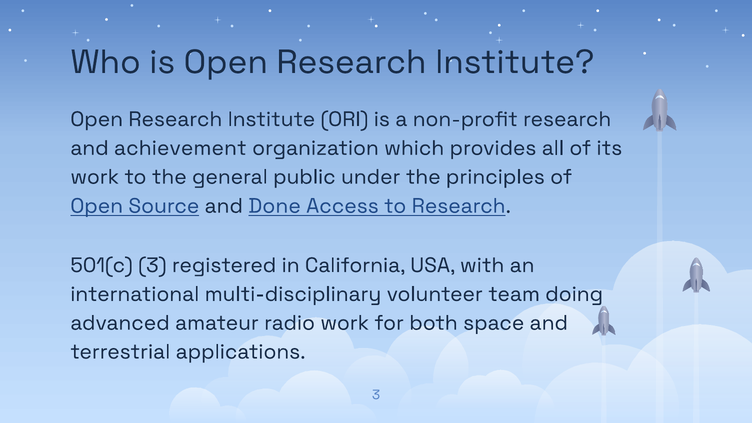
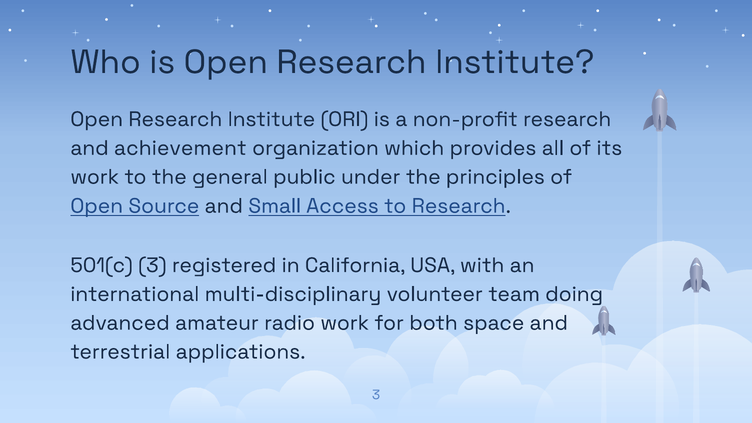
Done: Done -> Small (275, 206)
